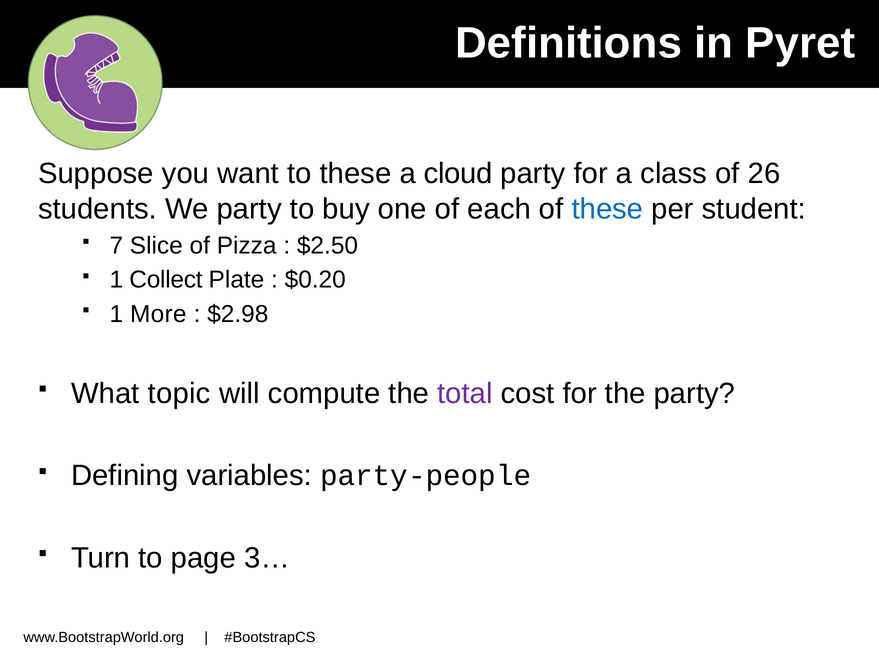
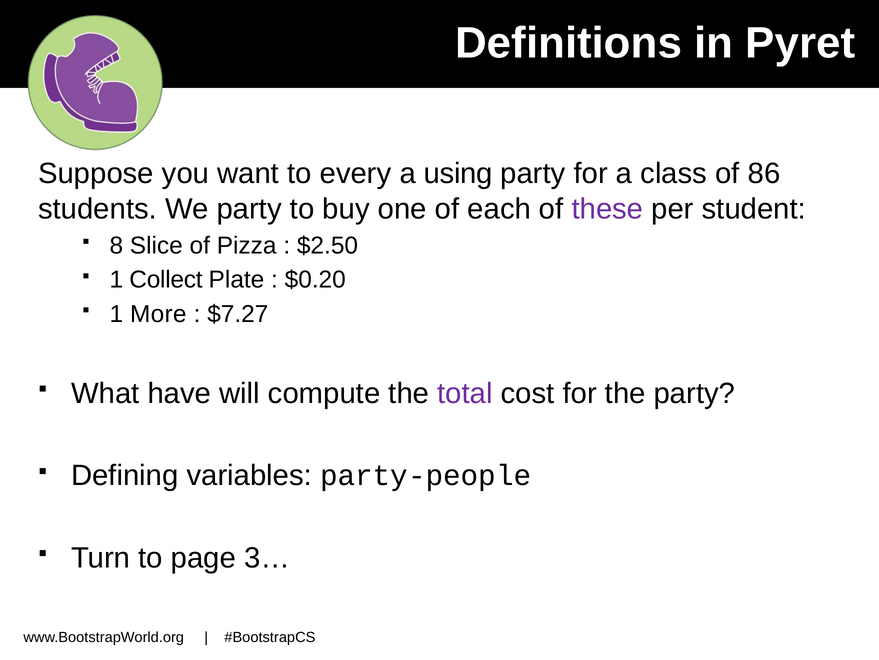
to these: these -> every (356, 173)
cloud: cloud -> using (458, 173)
26: 26 -> 86 (764, 173)
these colour: blue -> purple (607, 209)
7: 7 -> 8 (116, 245)
$2.98: $2.98 -> $7.27 (238, 314)
topic: topic -> have (179, 393)
